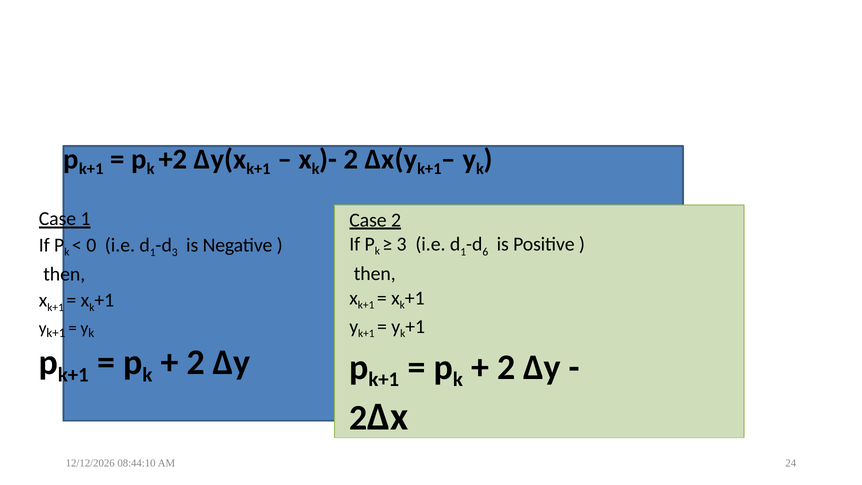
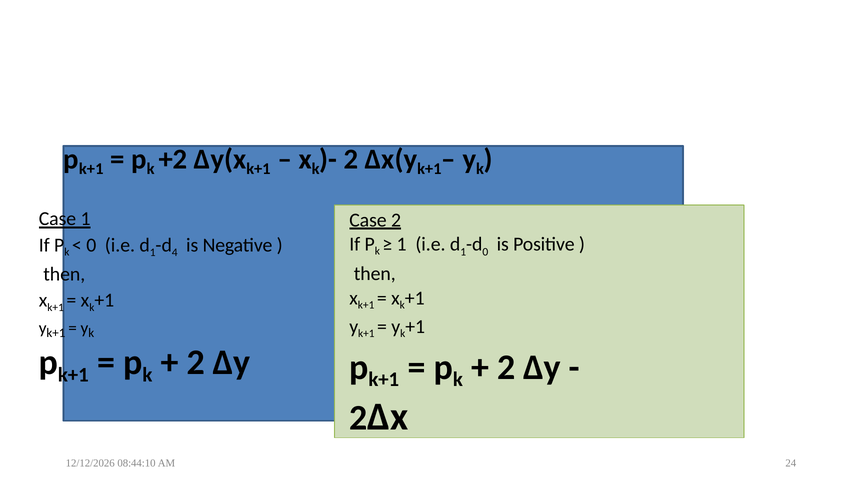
3: 3 -> 1 (402, 244)
6: 6 -> 0 (485, 252)
3: 3 -> 4 (175, 253)
